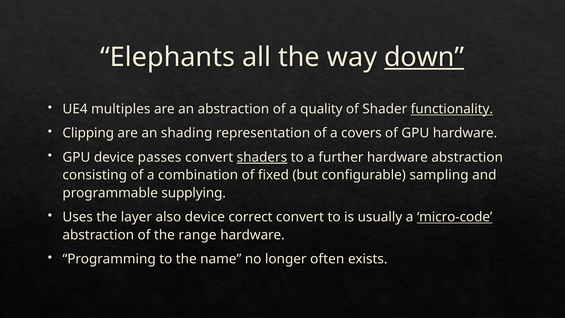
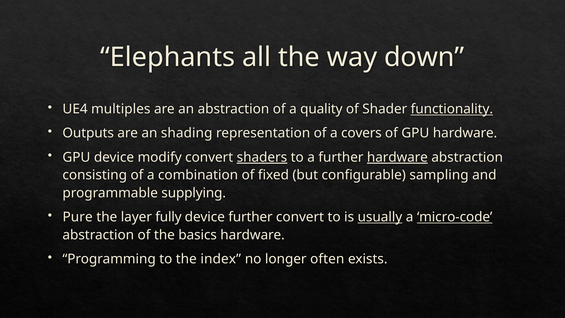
down underline: present -> none (424, 57)
Clipping: Clipping -> Outputs (88, 133)
passes: passes -> modify (160, 157)
hardware underline: none -> present (397, 157)
Uses: Uses -> Pure (78, 217)
also: also -> fully (168, 217)
device correct: correct -> further (250, 217)
usually underline: none -> present (380, 217)
range: range -> basics (198, 235)
name: name -> index (221, 259)
